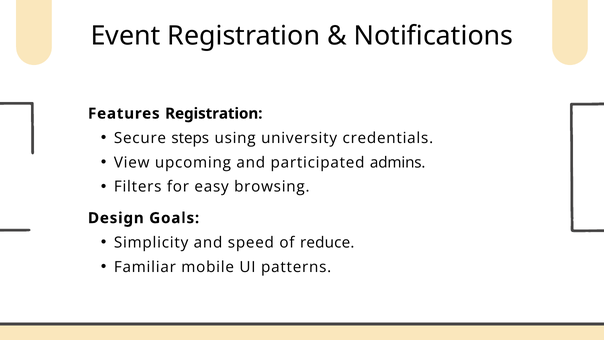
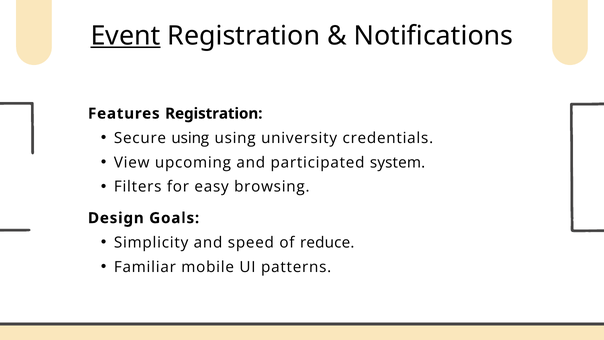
Event underline: none -> present (126, 36)
Secure steps: steps -> using (190, 138)
admins: admins -> system (398, 162)
